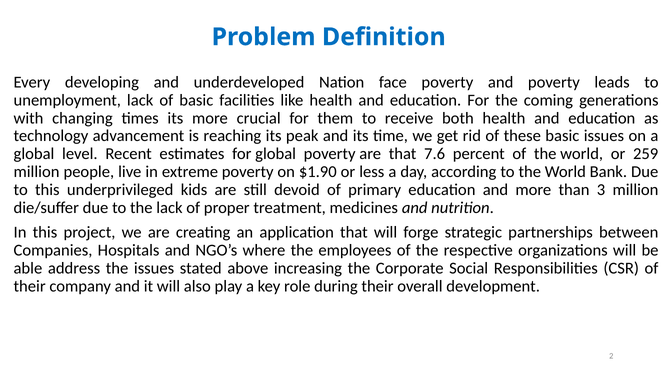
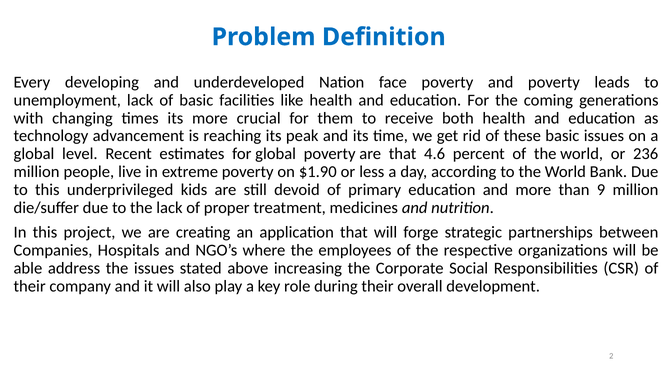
7.6: 7.6 -> 4.6 (435, 154)
259: 259 -> 236 (646, 154)
3: 3 -> 9 (601, 190)
